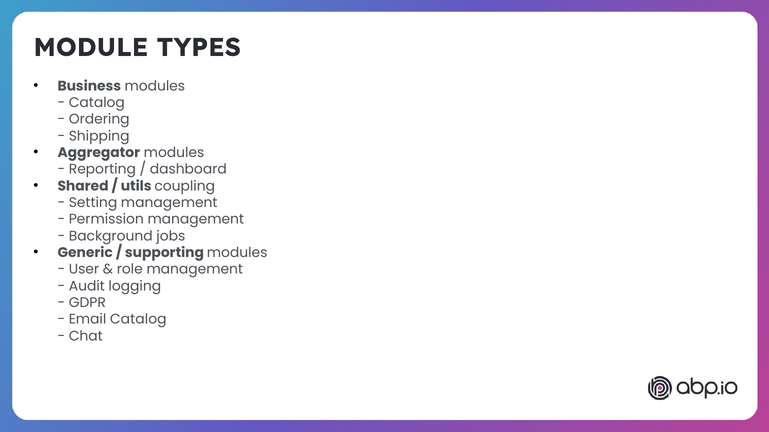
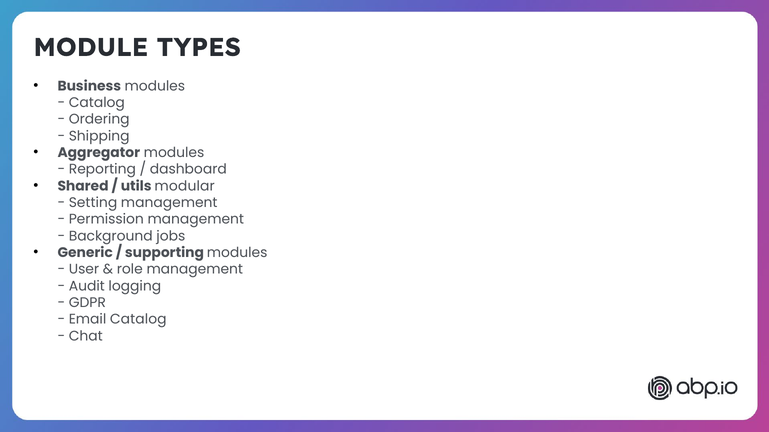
coupling: coupling -> modular (185, 186)
